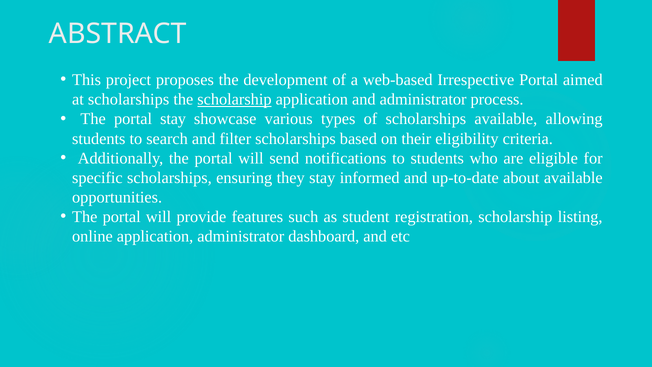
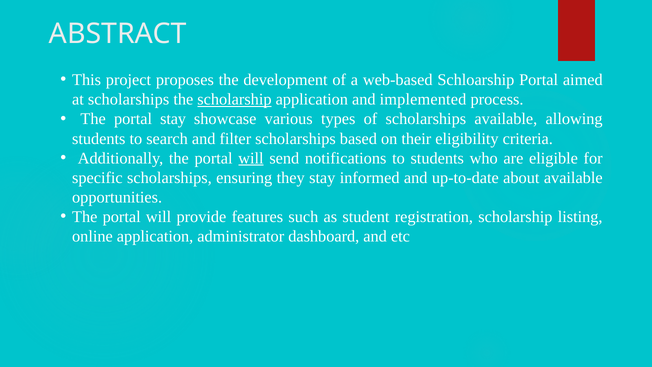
Irrespective: Irrespective -> Schloarship (476, 80)
and administrator: administrator -> implemented (423, 99)
will underline: none -> present (251, 158)
